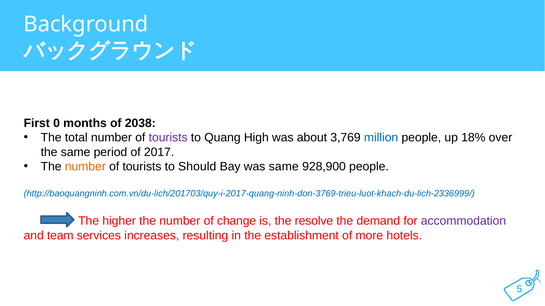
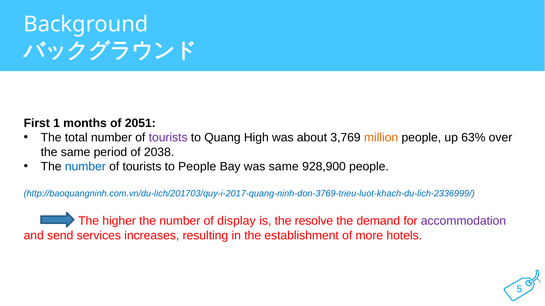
0: 0 -> 1 (57, 123)
2038: 2038 -> 2051 (140, 123)
million colour: blue -> orange (381, 138)
18%: 18% -> 63% (473, 138)
2017: 2017 -> 2038 (159, 152)
number colour: orange -> blue (85, 167)
to Should: Should -> People (197, 167)
change: change -> display (236, 221)
team: team -> send (60, 236)
